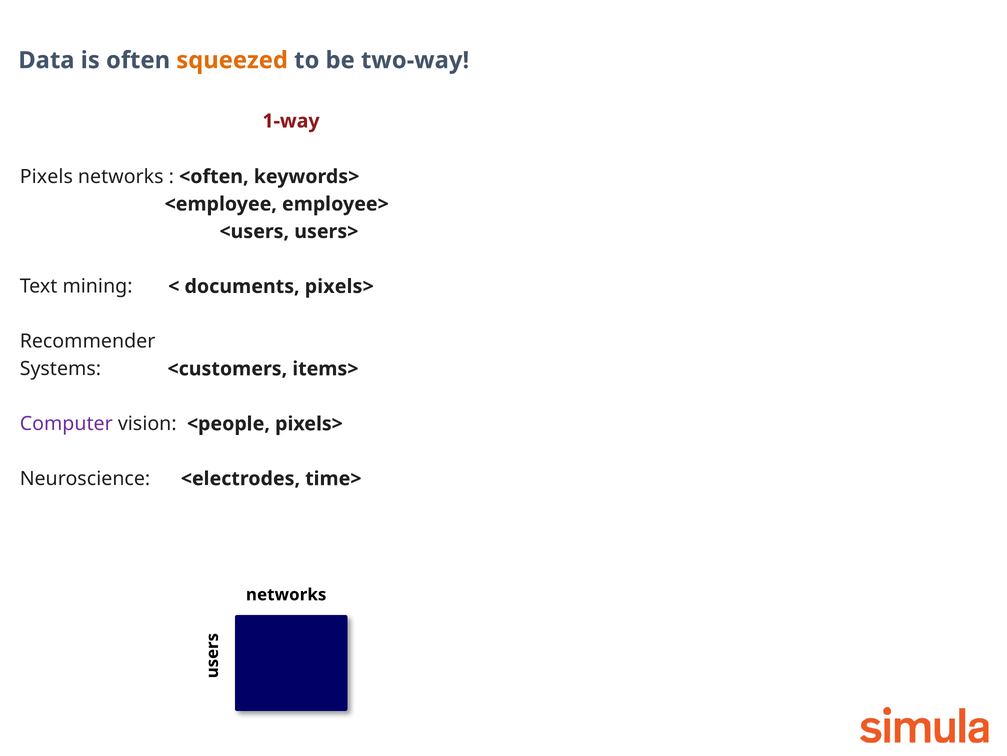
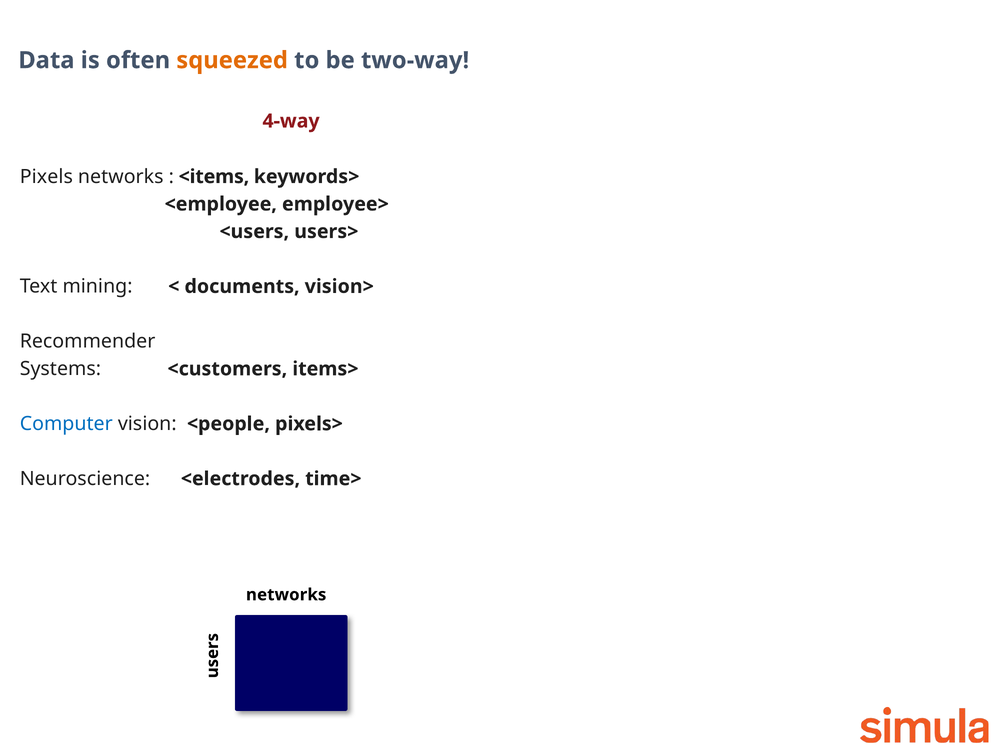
1-way: 1-way -> 4-way (291, 121)
<often: <often -> <items (214, 176)
documents pixels>: pixels> -> vision> (339, 286)
Computer colour: purple -> blue (66, 423)
